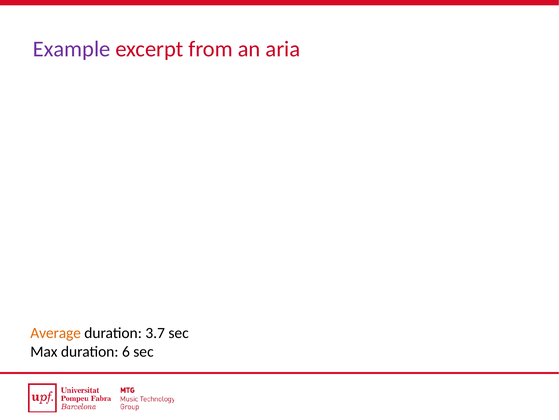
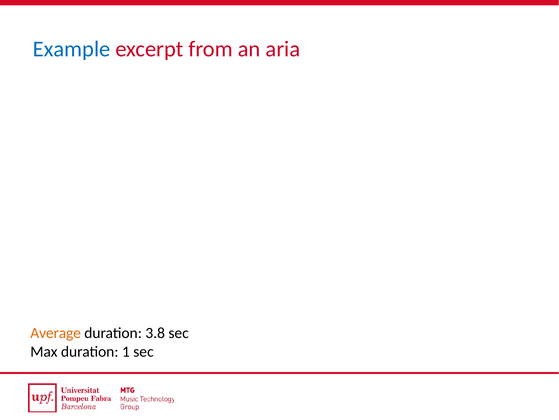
Example colour: purple -> blue (72, 49)
3.7: 3.7 -> 3.8 (155, 332)
6: 6 -> 1 (126, 351)
